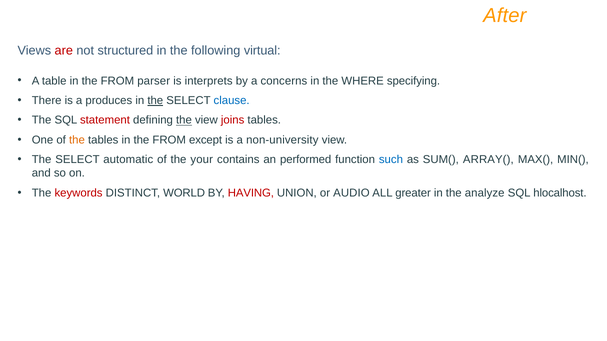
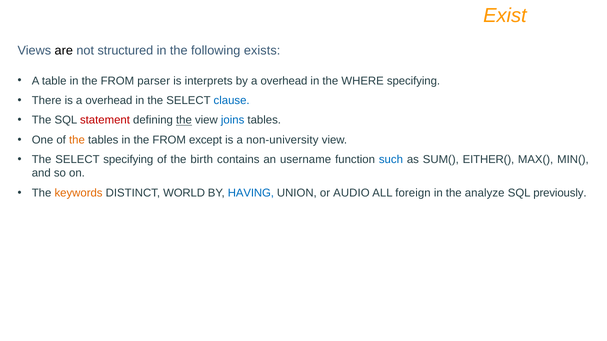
After: After -> Exist (505, 16)
are colour: red -> black (64, 51)
virtual: virtual -> exists (262, 51)
by a concerns: concerns -> overhead (284, 81)
is a produces: produces -> overhead (109, 101)
the underline: present -> none (155, 101)
joins colour: red -> blue (233, 120)
SELECT automatic: automatic -> specifying (128, 160)
your: your -> birth (202, 160)
performed: performed -> username (306, 160)
ARRAY(: ARRAY( -> EITHER( (488, 160)
keywords colour: red -> orange (79, 193)
HAVING colour: red -> blue (251, 193)
greater: greater -> foreign (413, 193)
hlocalhost: hlocalhost -> previously (560, 193)
